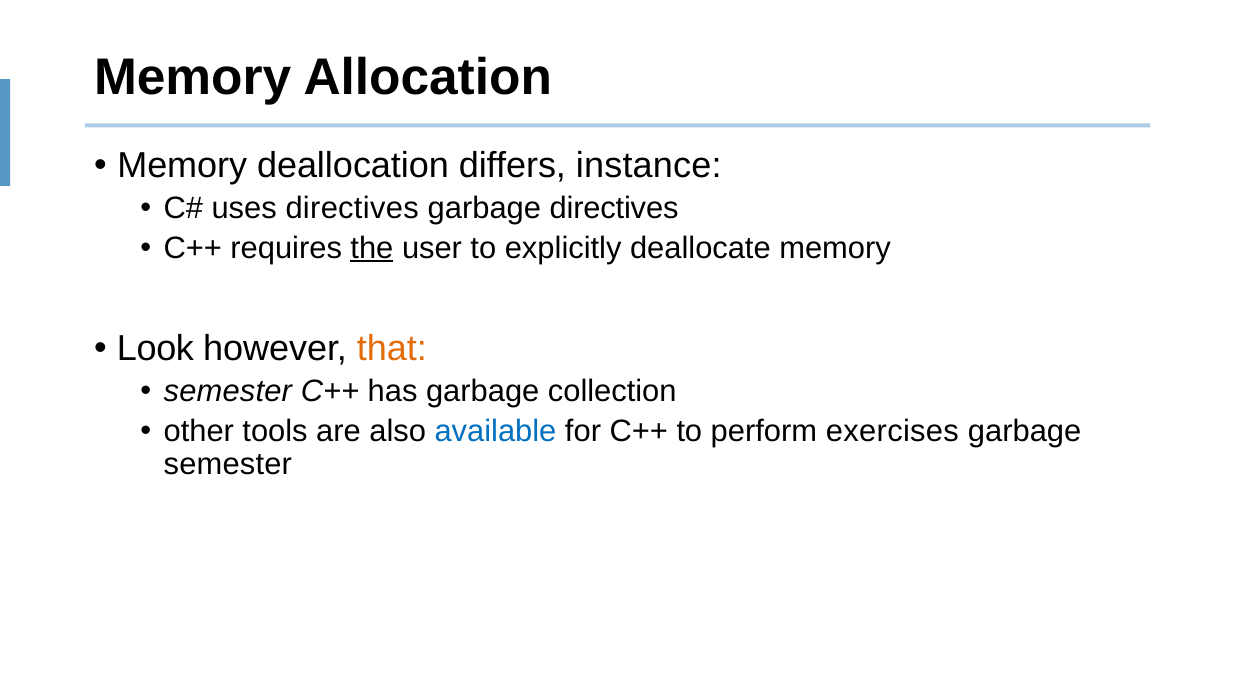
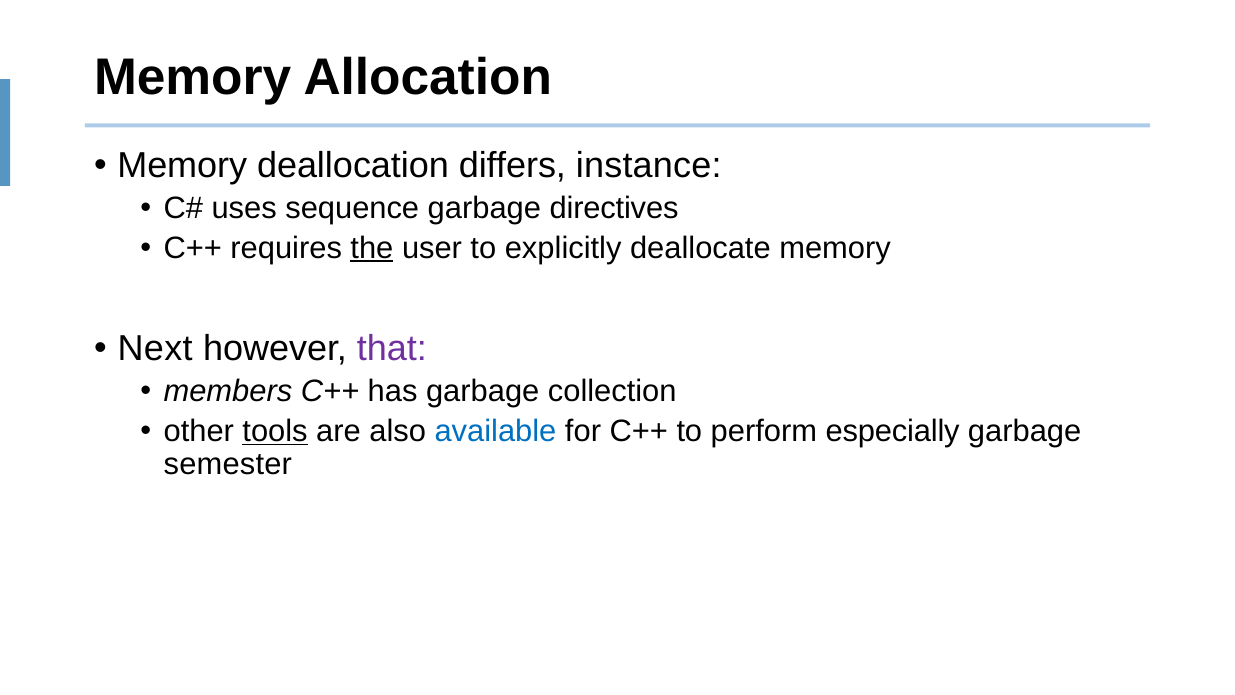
uses directives: directives -> sequence (352, 208)
Look: Look -> Next (155, 349)
that colour: orange -> purple (392, 349)
semester: semester -> members (228, 391)
tools underline: none -> present (275, 431)
exercises: exercises -> especially (893, 431)
